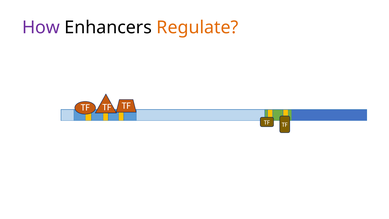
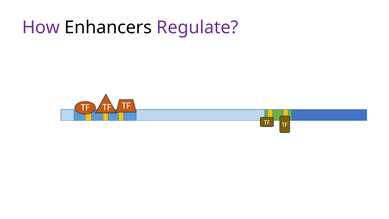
Regulate colour: orange -> purple (197, 28)
